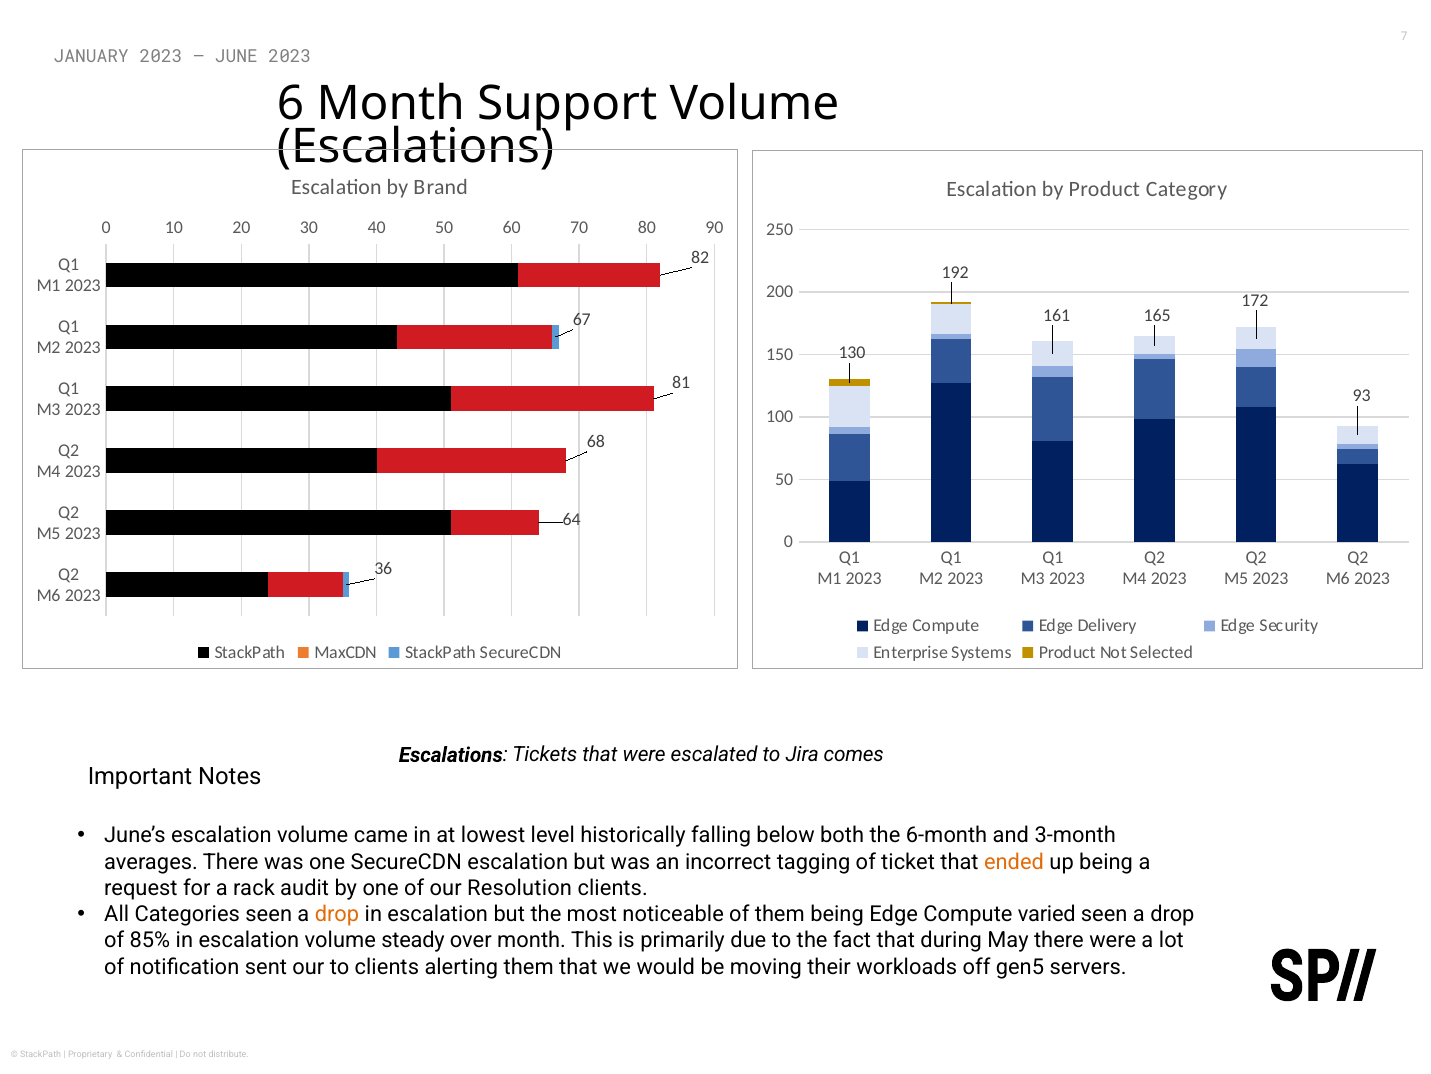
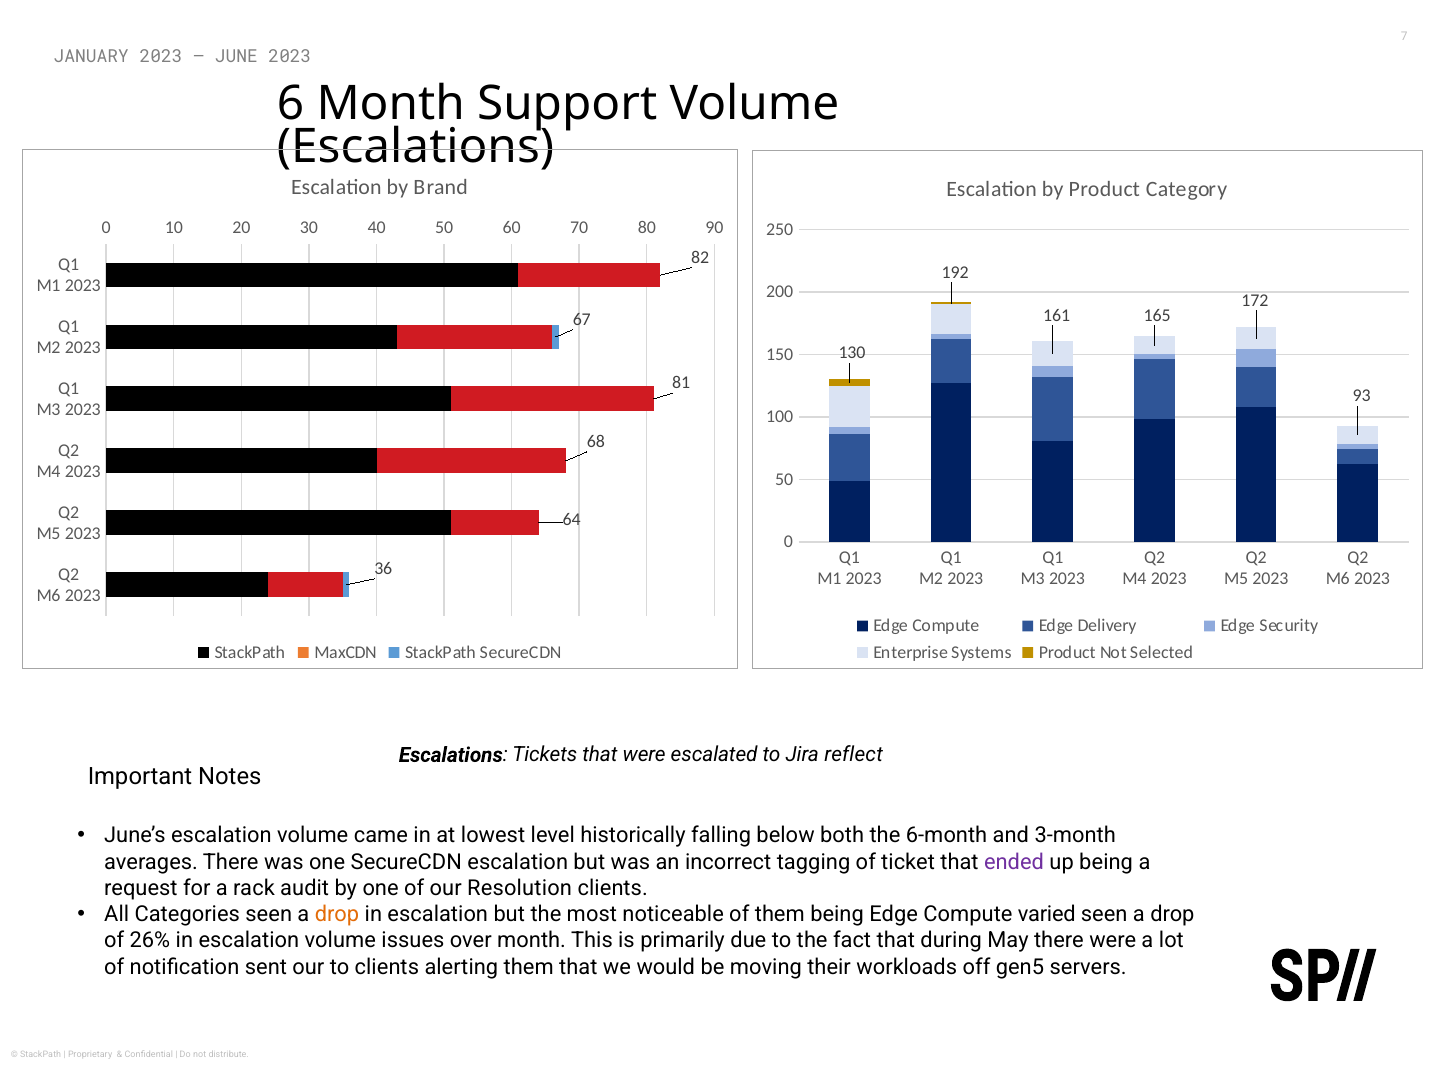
comes: comes -> reflect (854, 754)
ended colour: orange -> purple (1014, 861)
85%: 85% -> 26% (150, 940)
steady: steady -> issues (413, 940)
